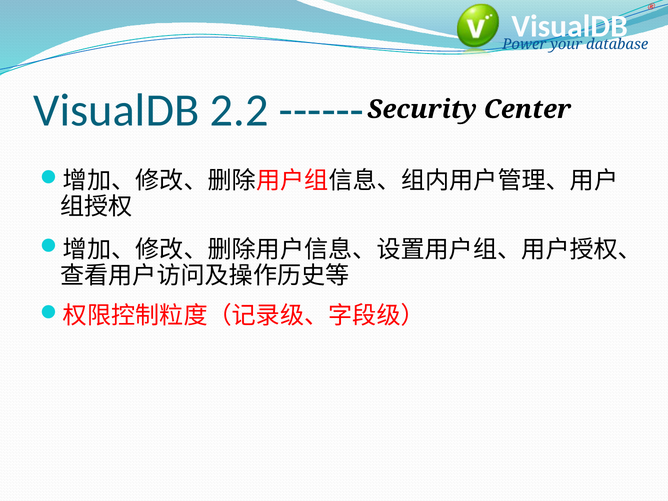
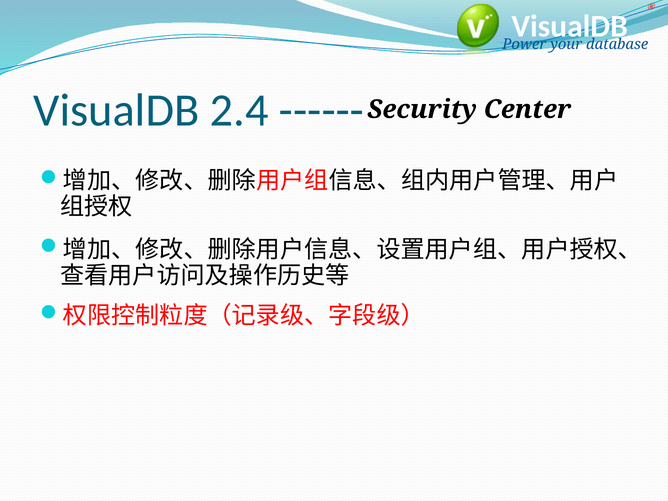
2.2: 2.2 -> 2.4 (239, 110)
